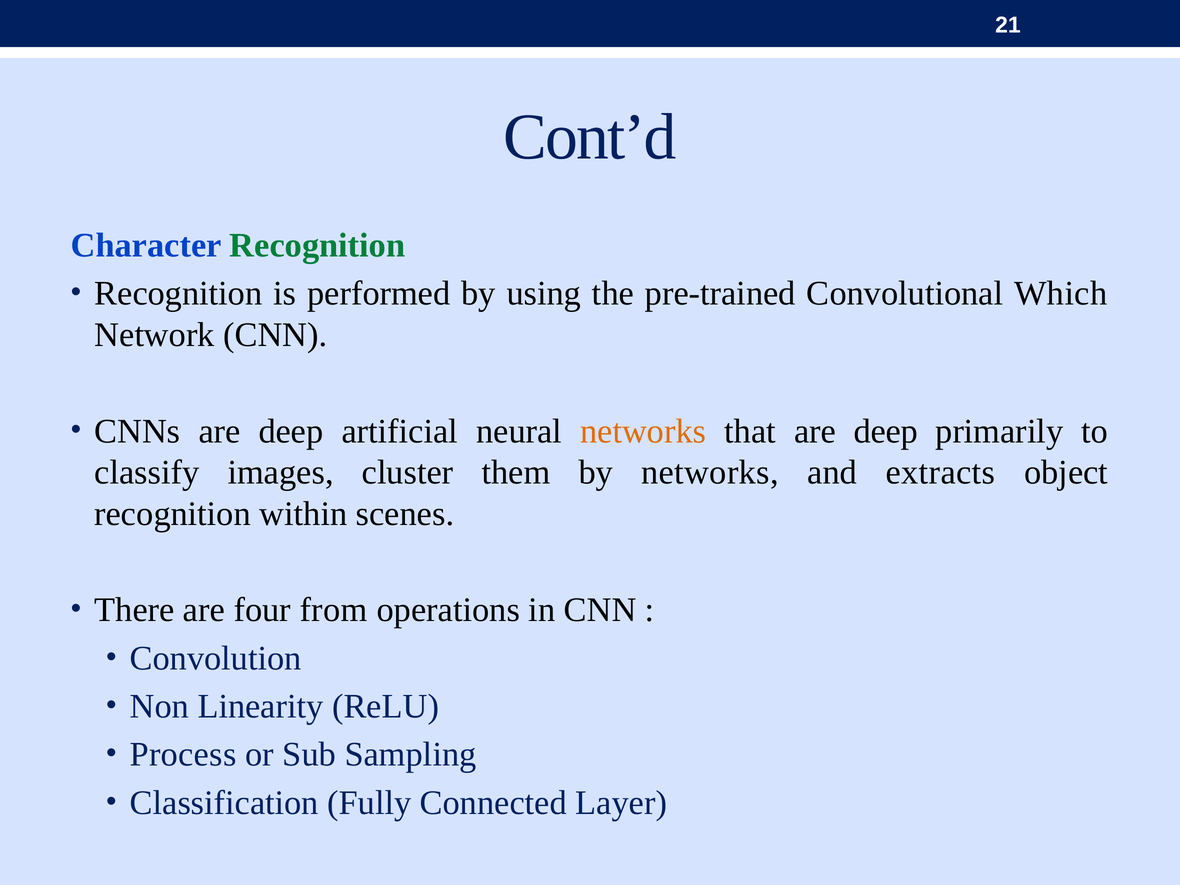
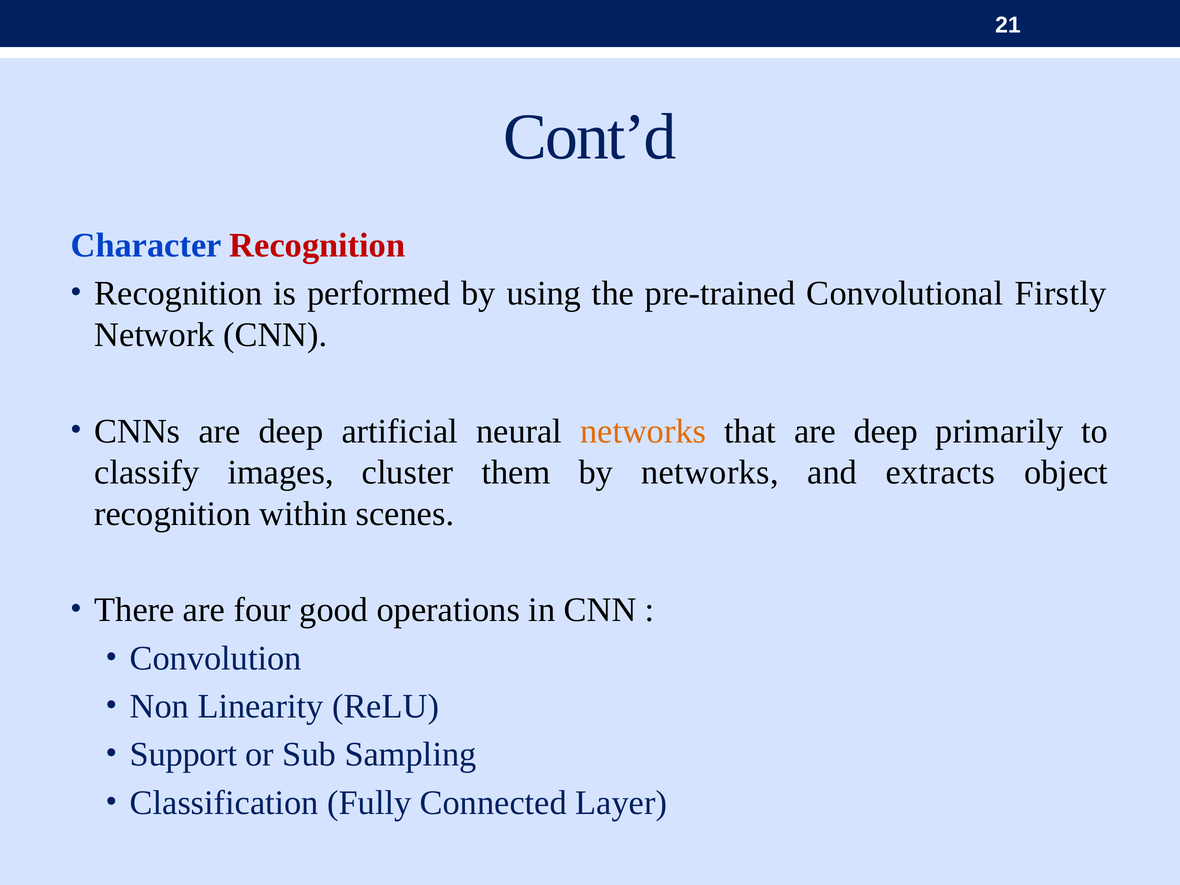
Recognition colour: green -> red (317, 245)
Which: Which -> Firstly (1061, 293)
from: from -> good (334, 610)
Process: Process -> Support (183, 755)
